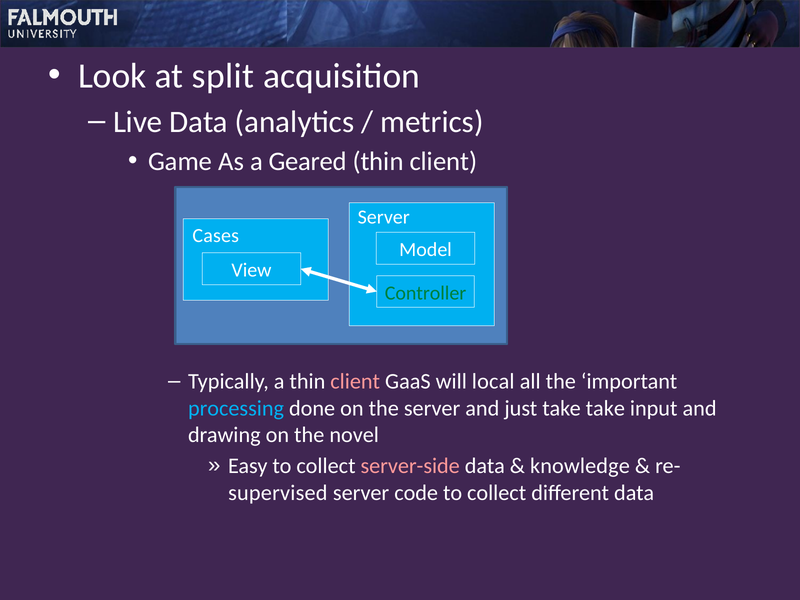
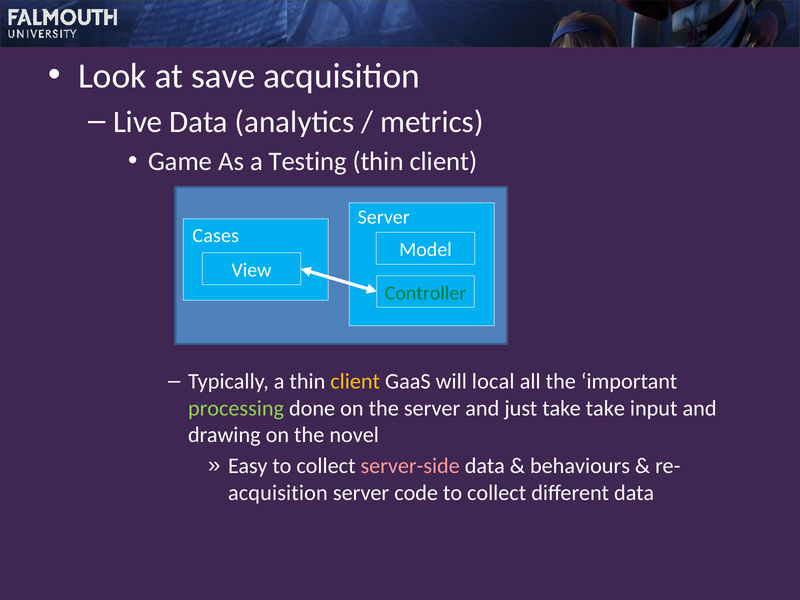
split: split -> save (223, 76)
Geared: Geared -> Testing (308, 161)
client colour: pink -> yellow (355, 382)
processing colour: light blue -> light green (236, 408)
knowledge: knowledge -> behaviours (580, 466)
supervised: supervised -> acquisition (278, 493)
